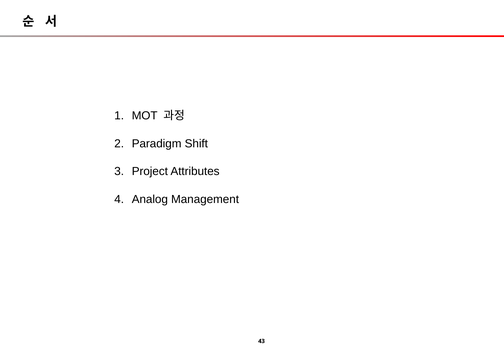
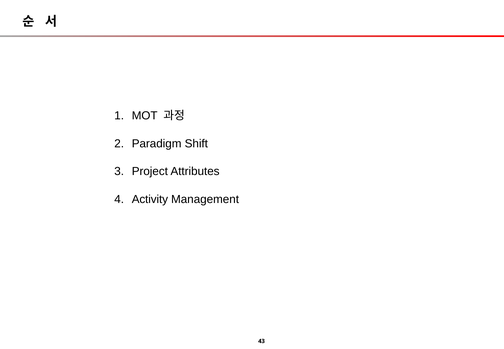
Analog: Analog -> Activity (150, 199)
